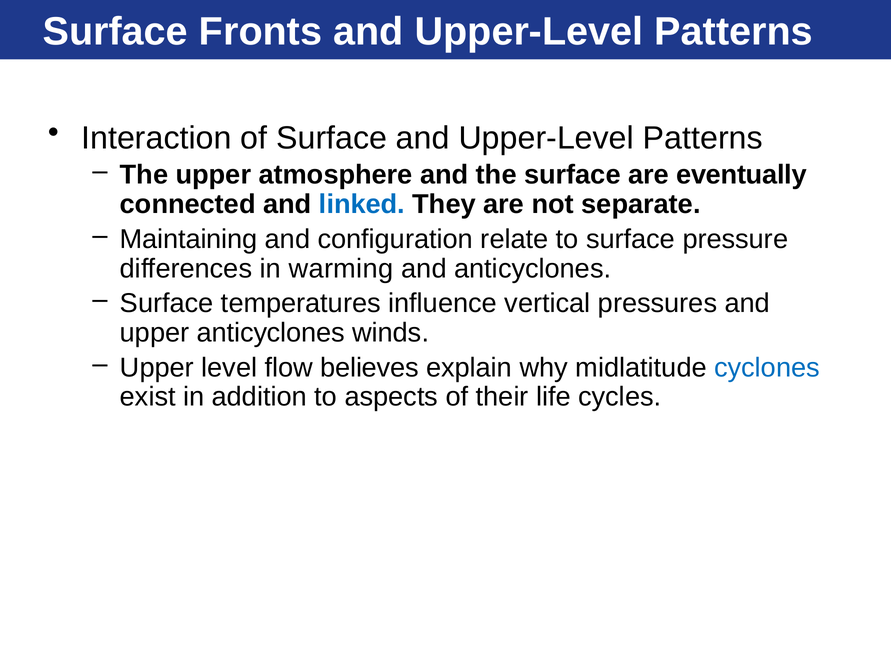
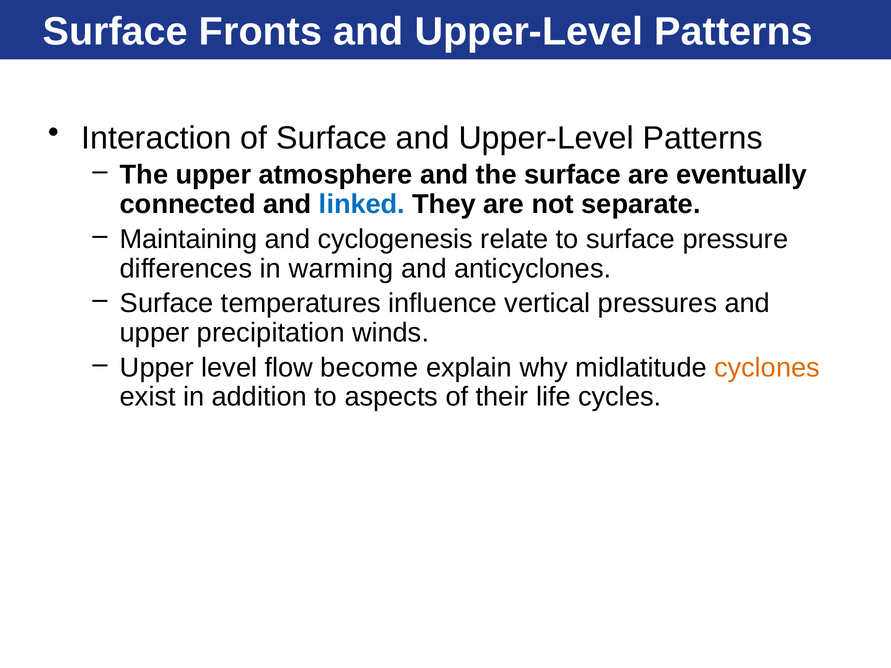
configuration: configuration -> cyclogenesis (395, 239)
upper anticyclones: anticyclones -> precipitation (271, 333)
believes: believes -> become (369, 368)
cyclones colour: blue -> orange (767, 368)
